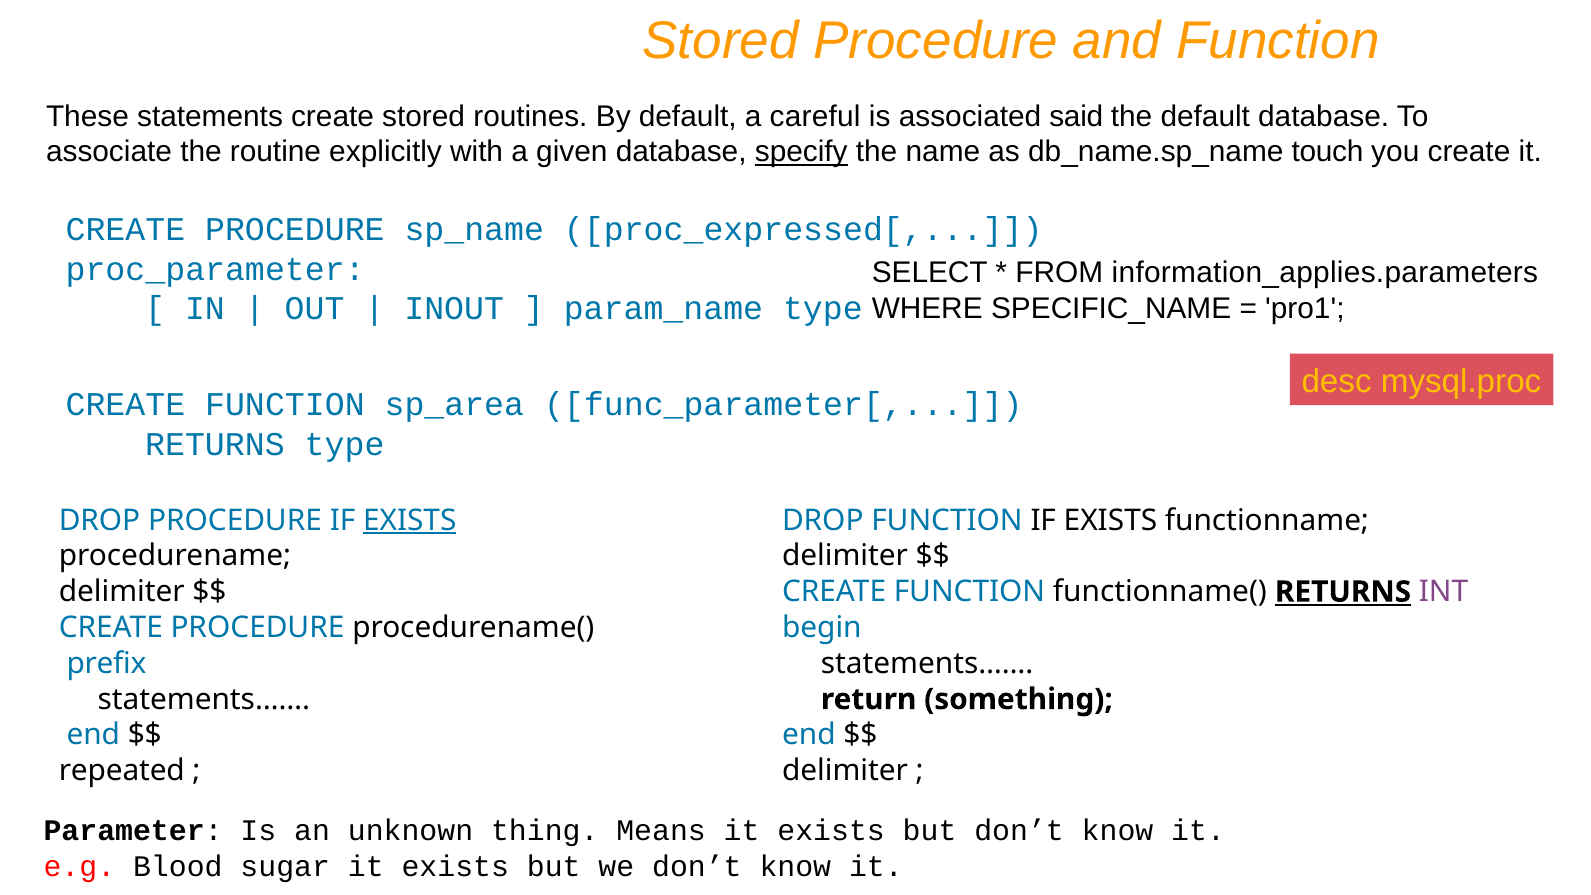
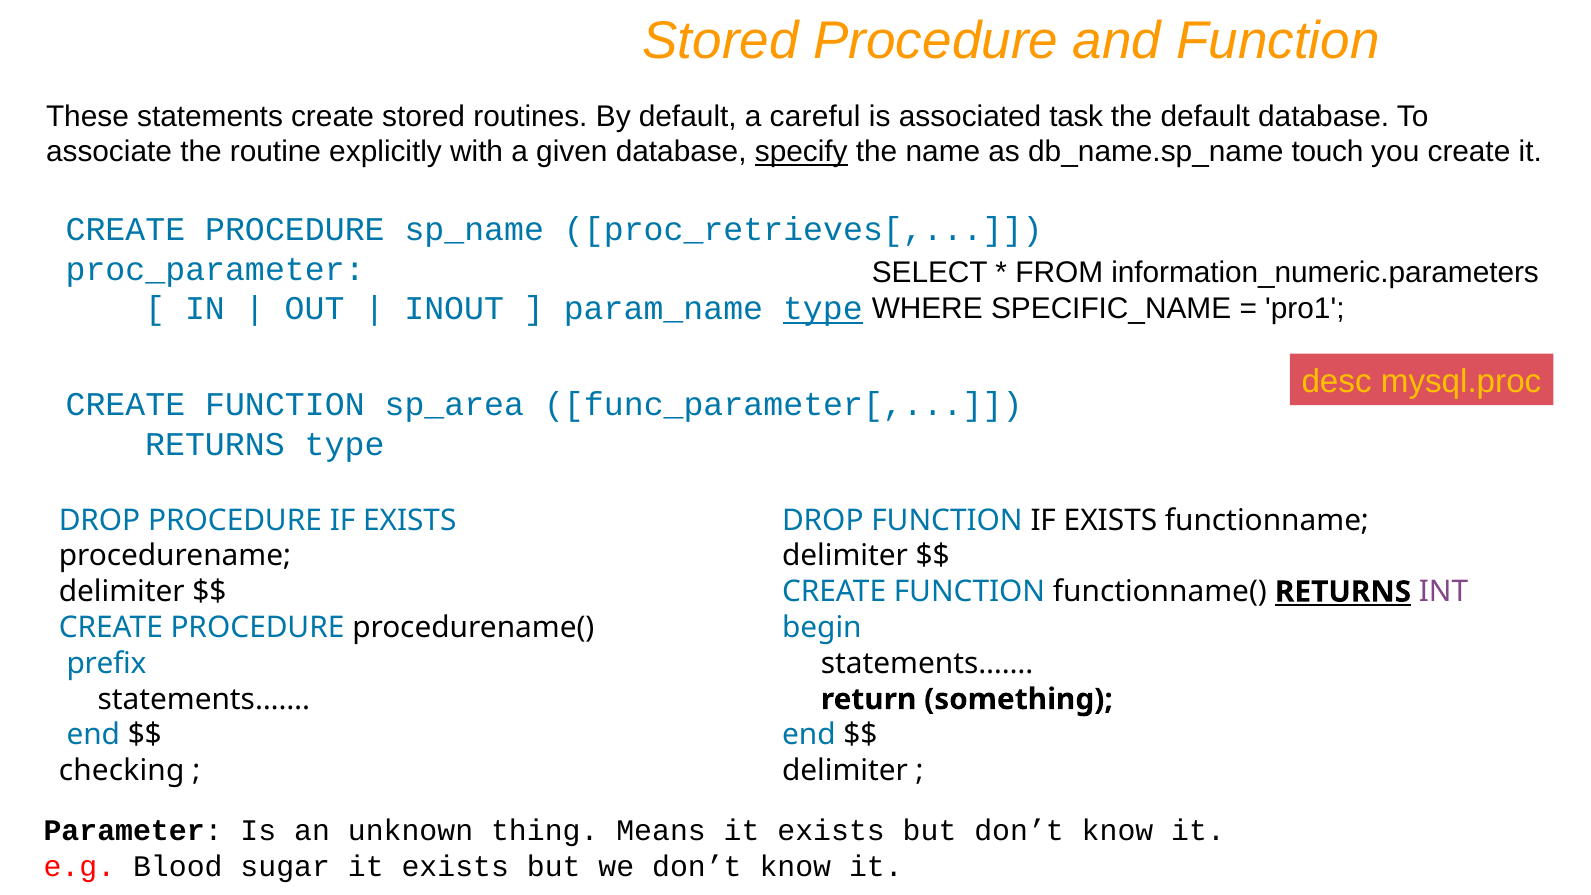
said: said -> task (1076, 116)
proc_expressed[: proc_expressed[ -> proc_retrieves[ (803, 229)
information_applies.parameters: information_applies.parameters -> information_numeric.parameters (1325, 272)
type underline: none -> present (823, 309)
EXISTS underline: present -> none (410, 520)
repeated: repeated -> checking (122, 771)
